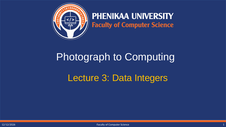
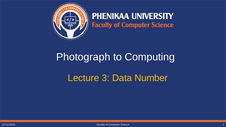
Integers: Integers -> Number (151, 78)
